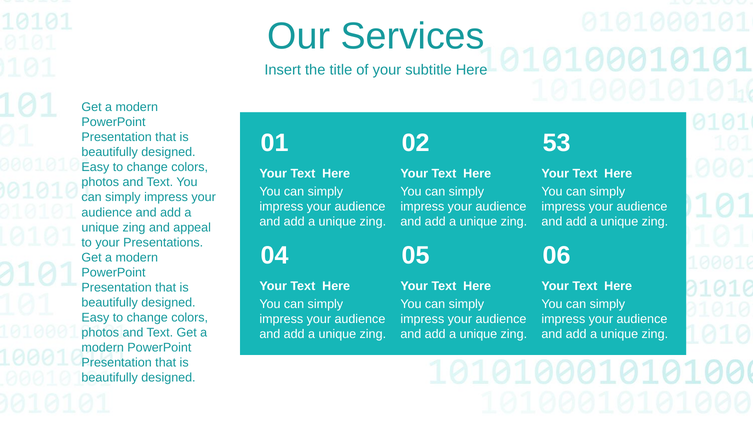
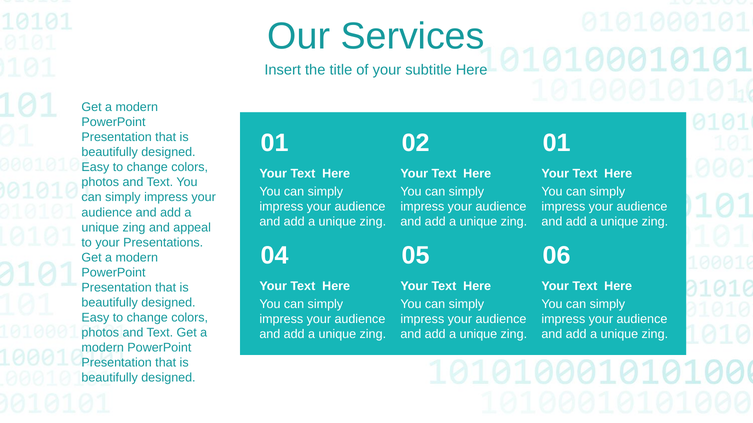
02 53: 53 -> 01 (557, 143)
